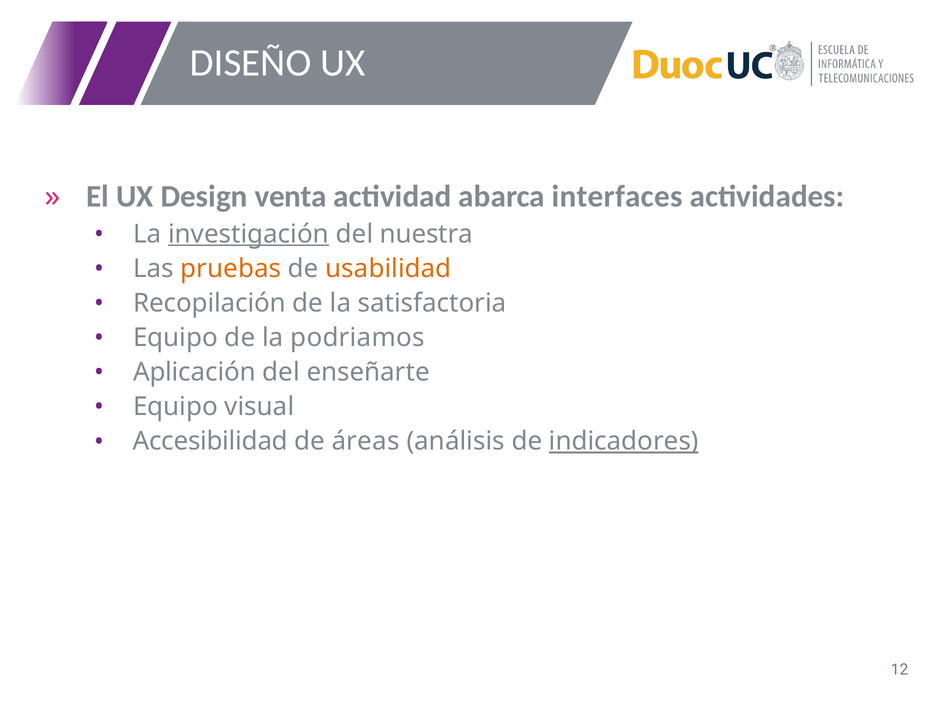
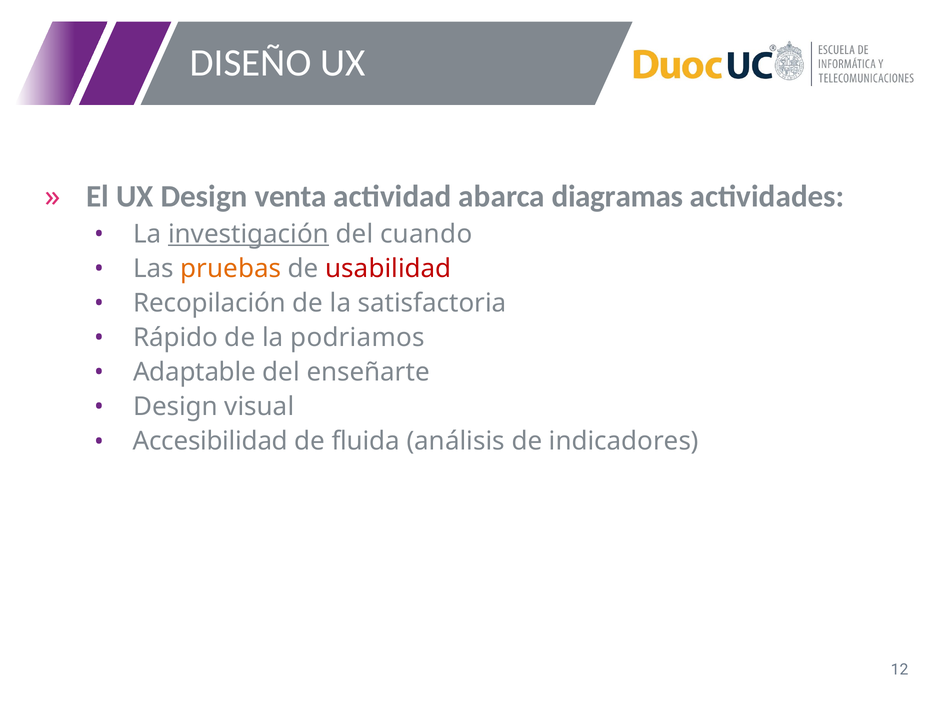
interfaces: interfaces -> diagramas (617, 197)
nuestra: nuestra -> cuando (426, 234)
usabilidad colour: orange -> red (388, 268)
Equipo: Equipo -> Rápido (175, 338)
Aplicación: Aplicación -> Adaptable (194, 372)
Equipo: Equipo -> Design (175, 407)
áreas: áreas -> fluida (366, 441)
indicadores underline: present -> none (624, 441)
